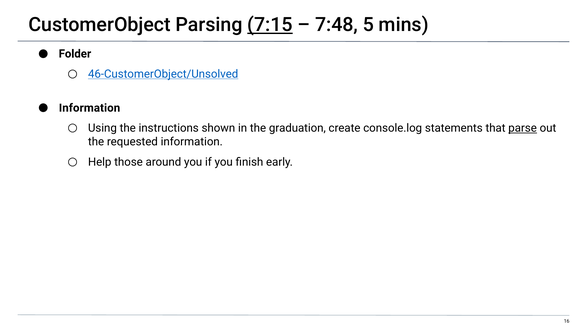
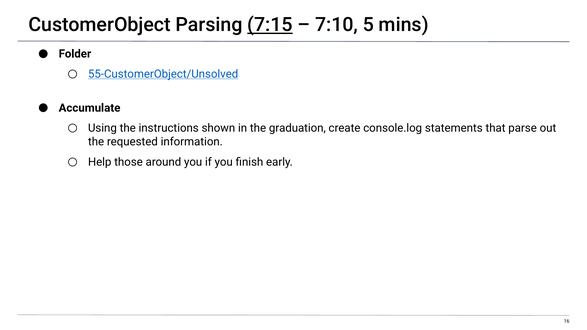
7:48: 7:48 -> 7:10 (336, 25)
46-CustomerObject/Unsolved: 46-CustomerObject/Unsolved -> 55-CustomerObject/Unsolved (163, 74)
Information: Information -> Accumulate (90, 108)
parse underline: present -> none (523, 128)
